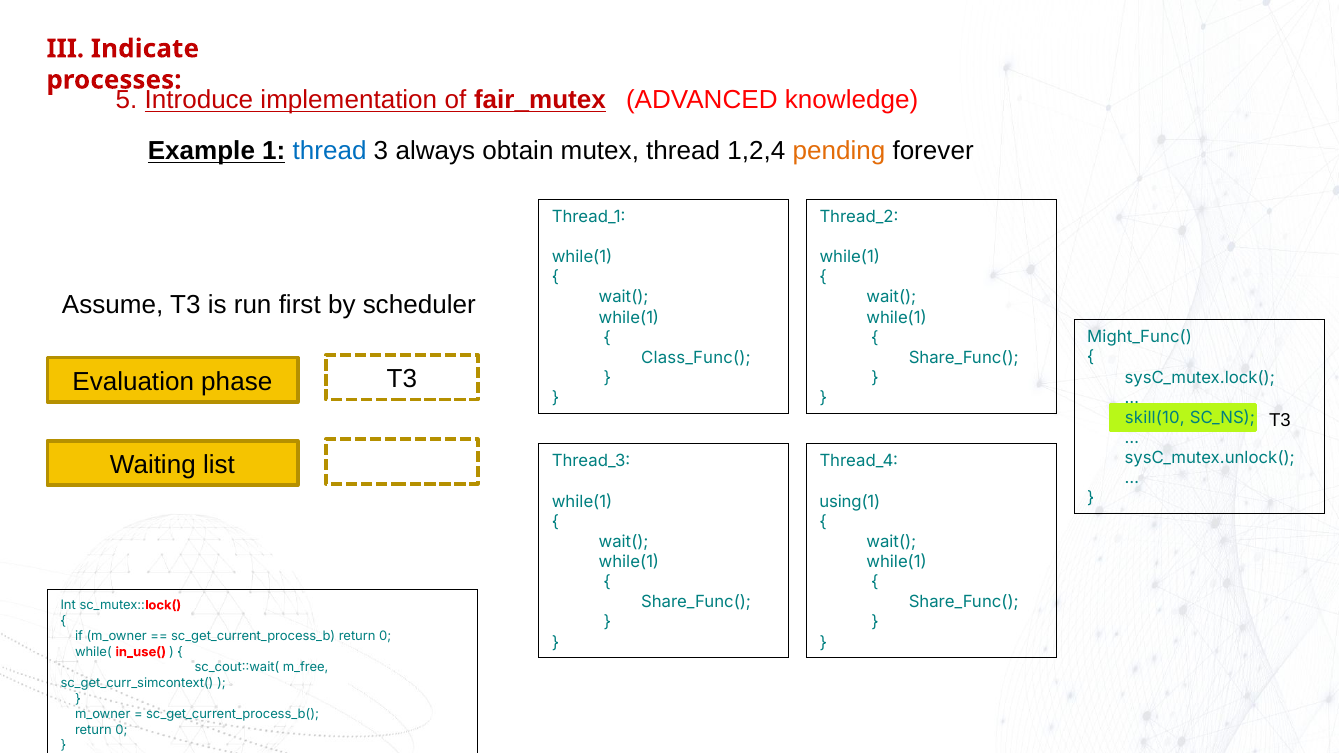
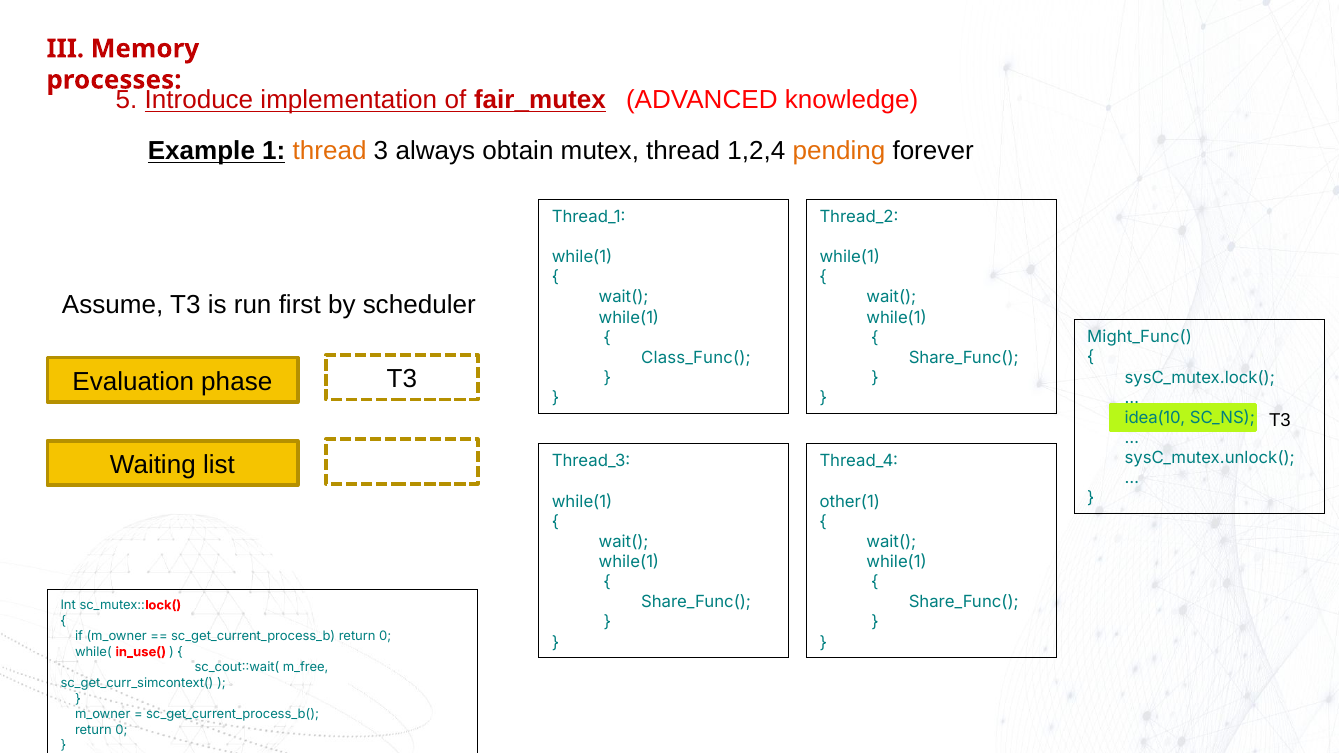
Indicate: Indicate -> Memory (145, 49)
thread colour: blue -> orange (330, 151)
skill(10: skill(10 -> idea(10 (1155, 418)
using(1: using(1 -> other(1 (850, 502)
